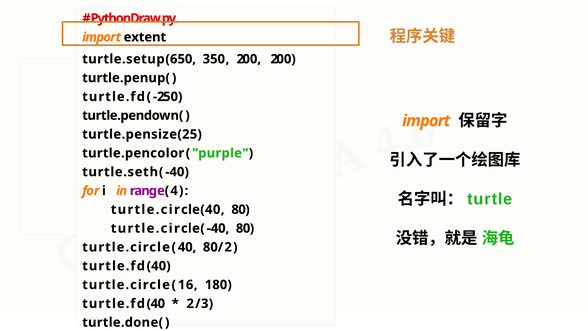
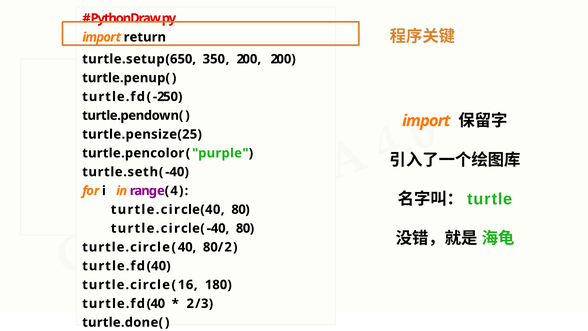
extent: extent -> return (145, 37)
